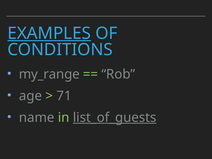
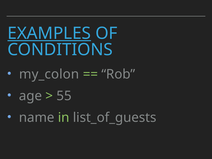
my_range: my_range -> my_colon (49, 74)
71: 71 -> 55 (64, 96)
list_of_guests underline: present -> none (115, 118)
